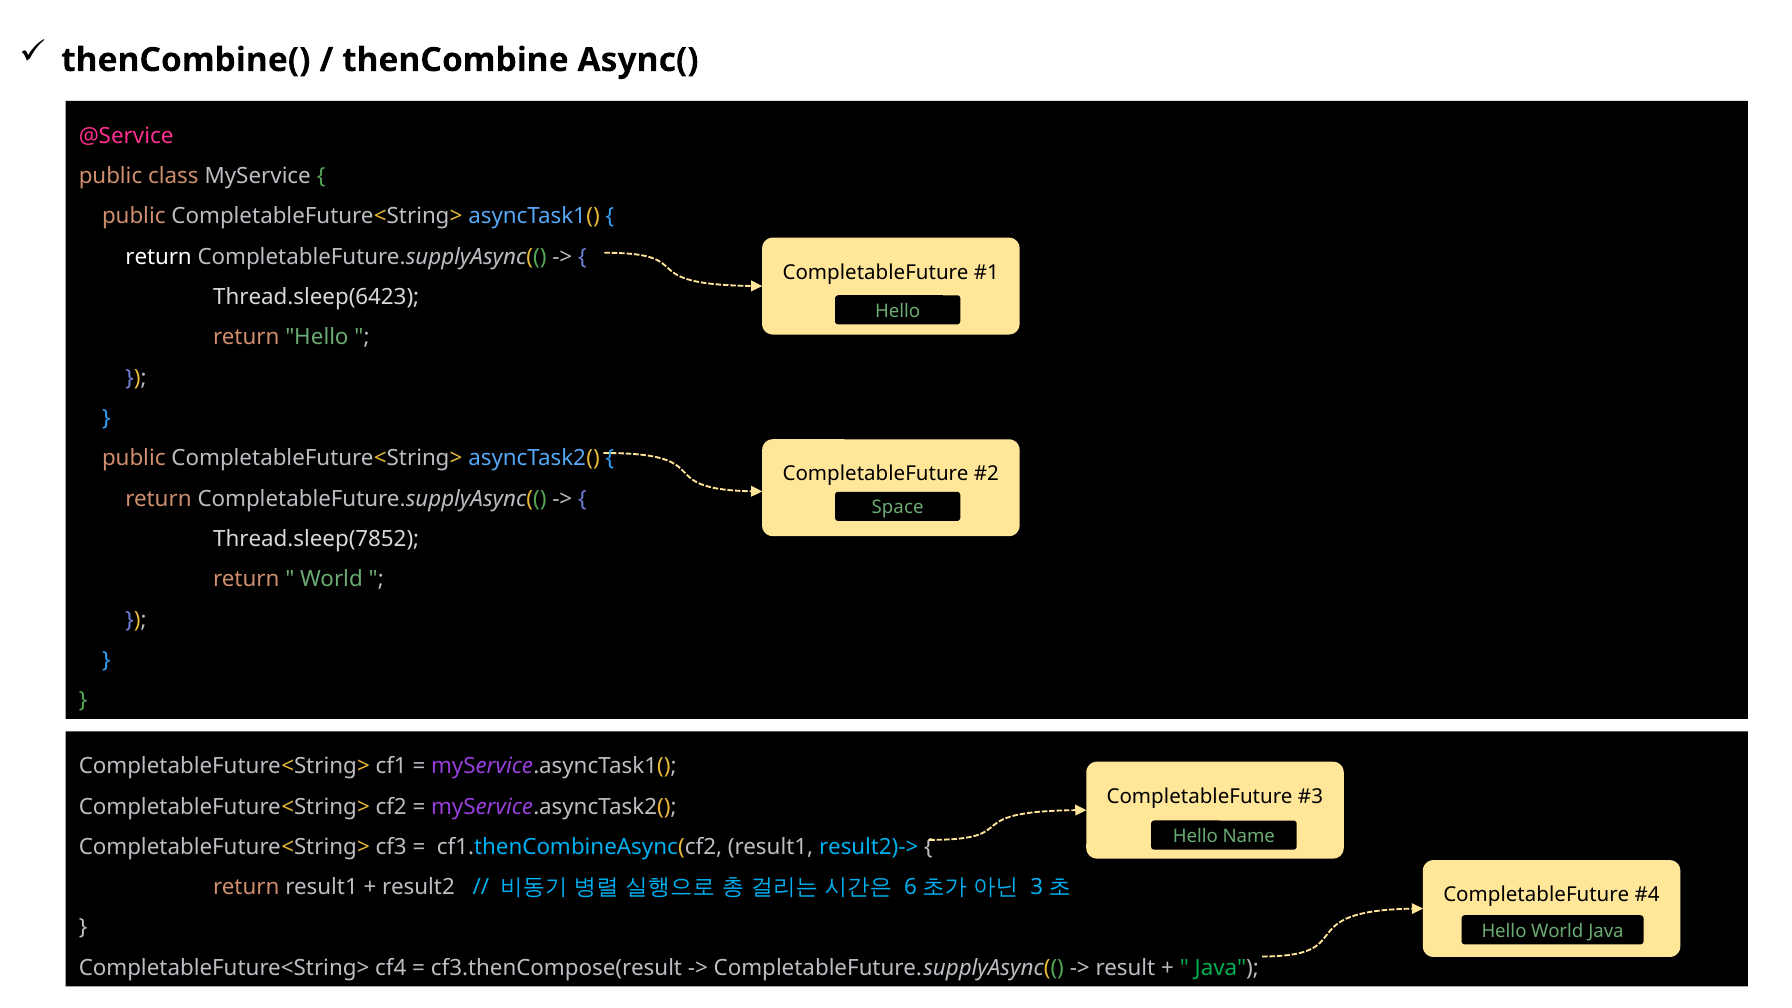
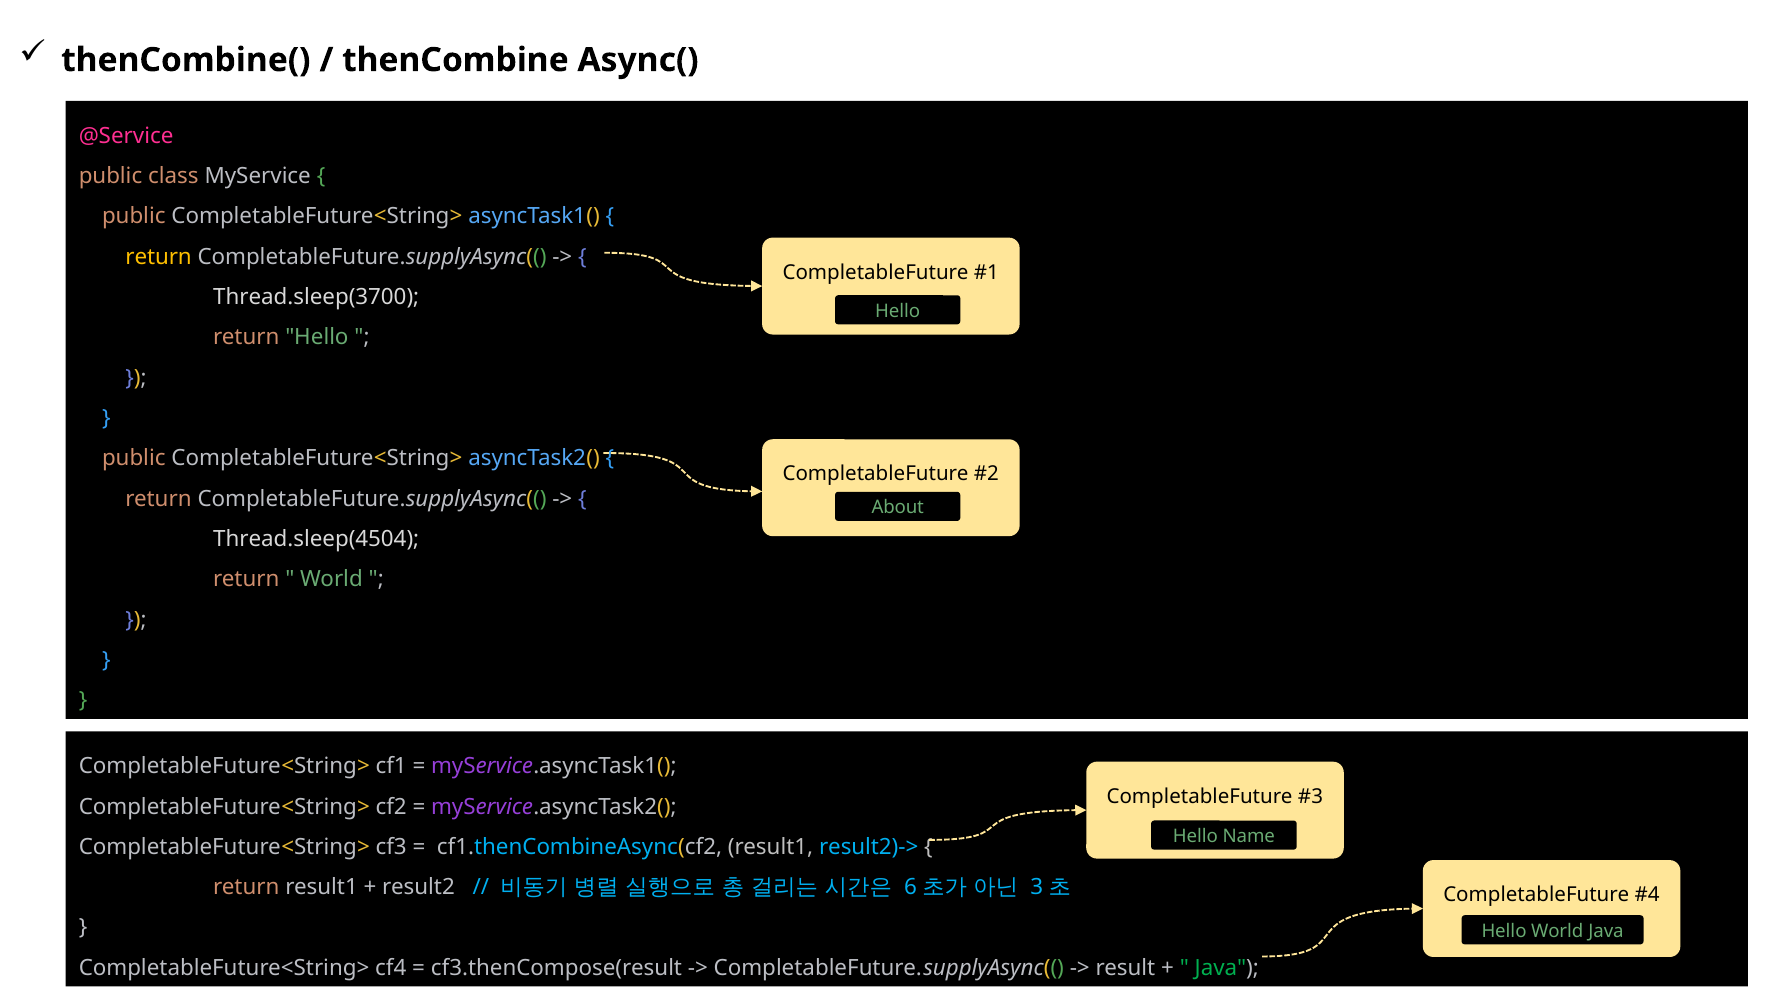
return colour: white -> yellow (159, 257)
Thread.sleep(6423: Thread.sleep(6423 -> Thread.sleep(3700 (316, 297)
Space: Space -> About (898, 508)
Thread.sleep(7852: Thread.sleep(7852 -> Thread.sleep(4504 (316, 539)
